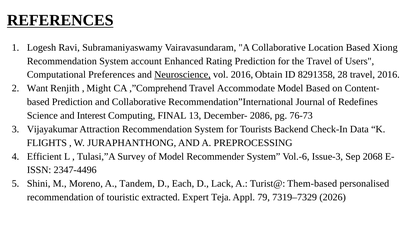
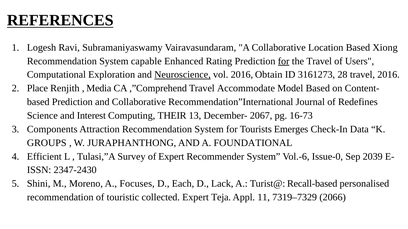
account: account -> capable (146, 61)
for underline: none -> present (284, 61)
Preferences: Preferences -> Exploration (112, 75)
8291358: 8291358 -> 3161273 (316, 75)
Want: Want -> Place (37, 89)
Might: Might -> Media (99, 89)
FINAL: FINAL -> THEIR (172, 116)
2086: 2086 -> 2067 (261, 116)
76-73: 76-73 -> 16-73 (301, 116)
Vijayakumar: Vijayakumar -> Components (52, 129)
Backend: Backend -> Emerges (291, 129)
FLIGHTS: FLIGHTS -> GROUPS (47, 143)
PREPROCESSING: PREPROCESSING -> FOUNDATIONAL (253, 143)
of Model: Model -> Expert (171, 157)
Issue-3: Issue-3 -> Issue-0 (327, 157)
2068: 2068 -> 2039 (373, 157)
2347-4496: 2347-4496 -> 2347-2430 (75, 170)
Tandem: Tandem -> Focuses (137, 184)
Them-based: Them-based -> Recall-based (312, 184)
extracted: extracted -> collected (161, 198)
79: 79 -> 11 (264, 198)
2026: 2026 -> 2066 (333, 198)
